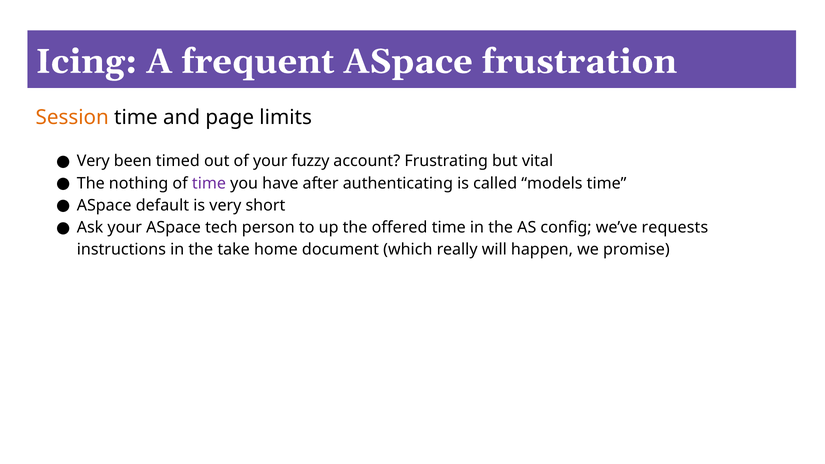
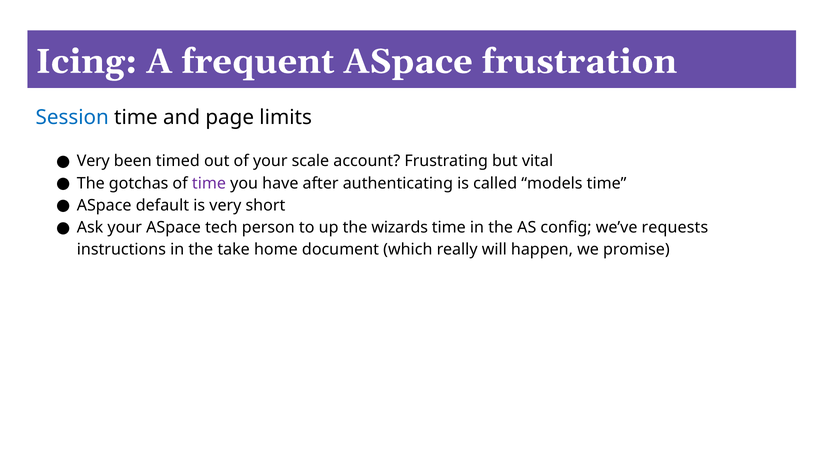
Session colour: orange -> blue (72, 117)
fuzzy: fuzzy -> scale (310, 161)
nothing: nothing -> gotchas (139, 183)
offered: offered -> wizards (400, 228)
